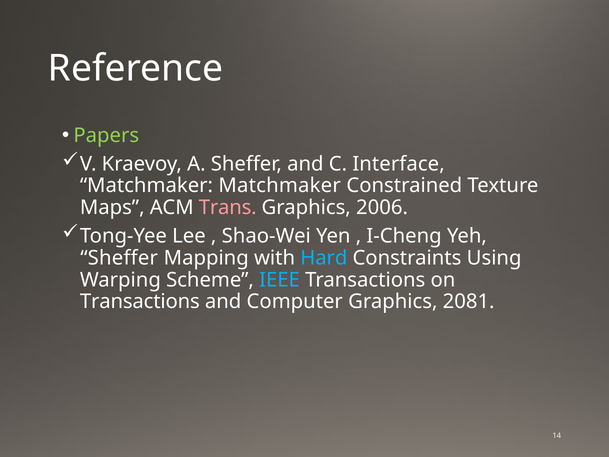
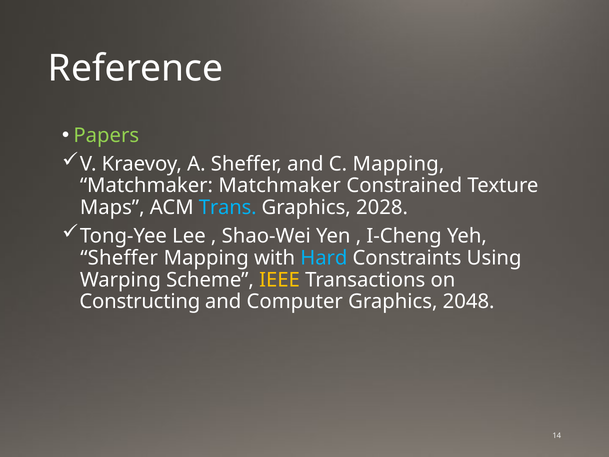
C Interface: Interface -> Mapping (398, 164)
Trans colour: pink -> light blue (228, 208)
2006: 2006 -> 2028 (382, 208)
IEEE colour: light blue -> yellow (280, 280)
Transactions: Transactions -> Constructing (140, 302)
2081: 2081 -> 2048 (469, 302)
